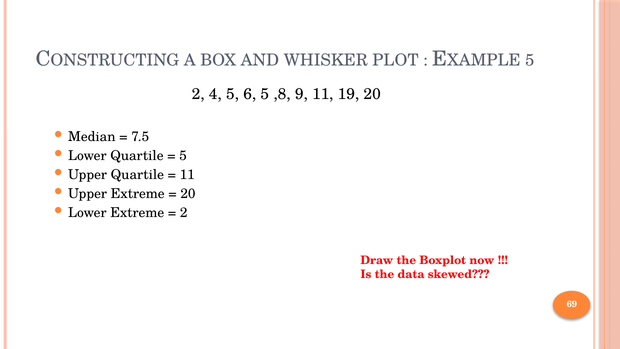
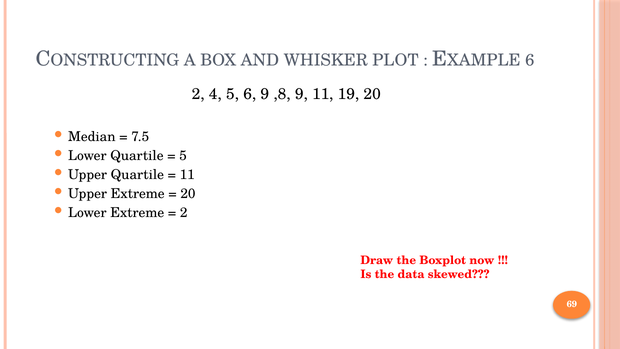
5: 5 -> 6 (530, 60)
6 5: 5 -> 9 (265, 94)
